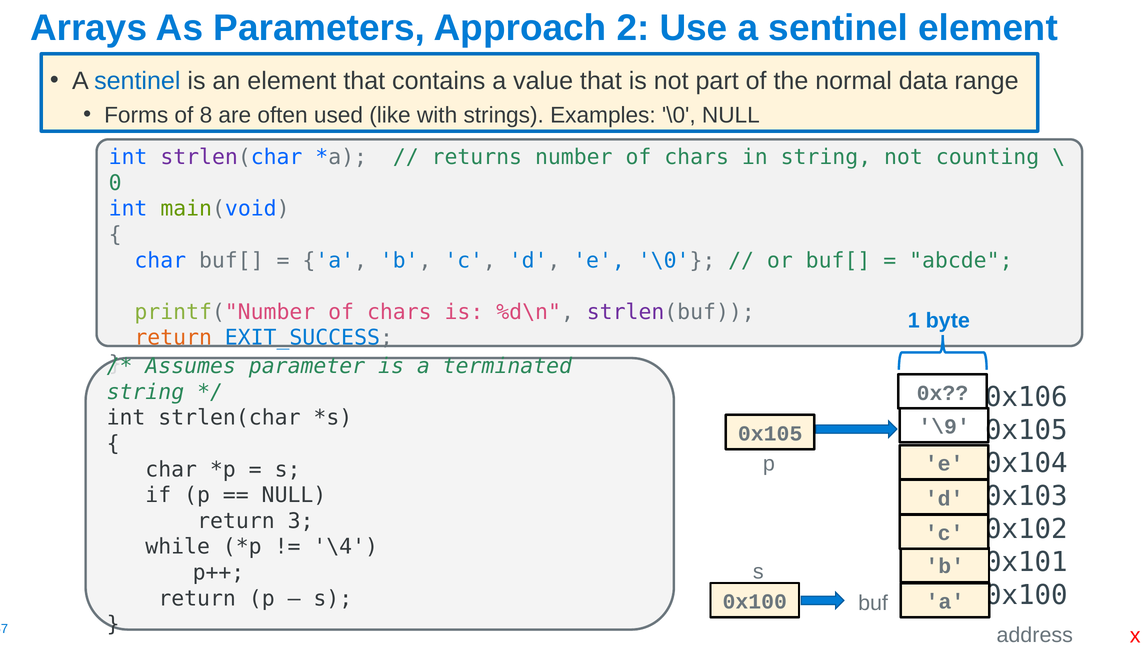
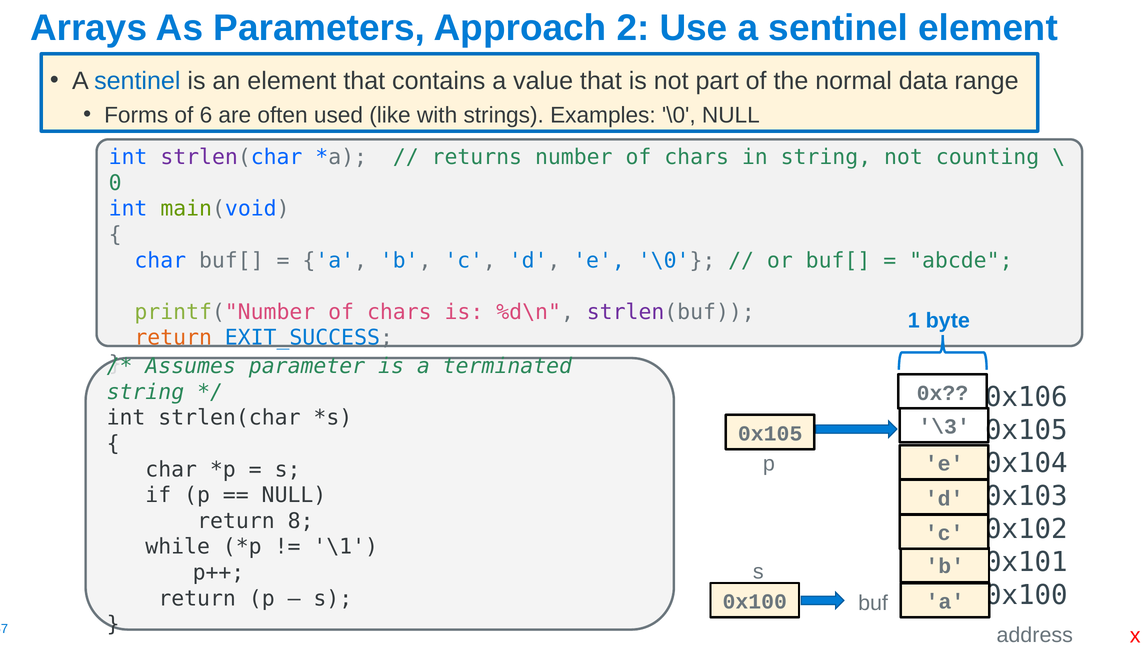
8: 8 -> 6 (206, 115)
\9: \9 -> \3 (944, 426)
3: 3 -> 8 (301, 521)
\4: \4 -> \1 (346, 547)
